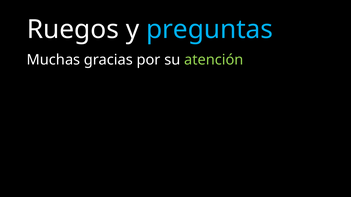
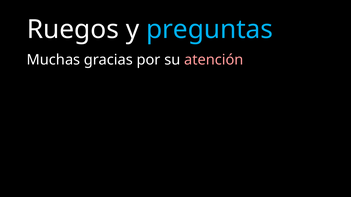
atención colour: light green -> pink (214, 60)
